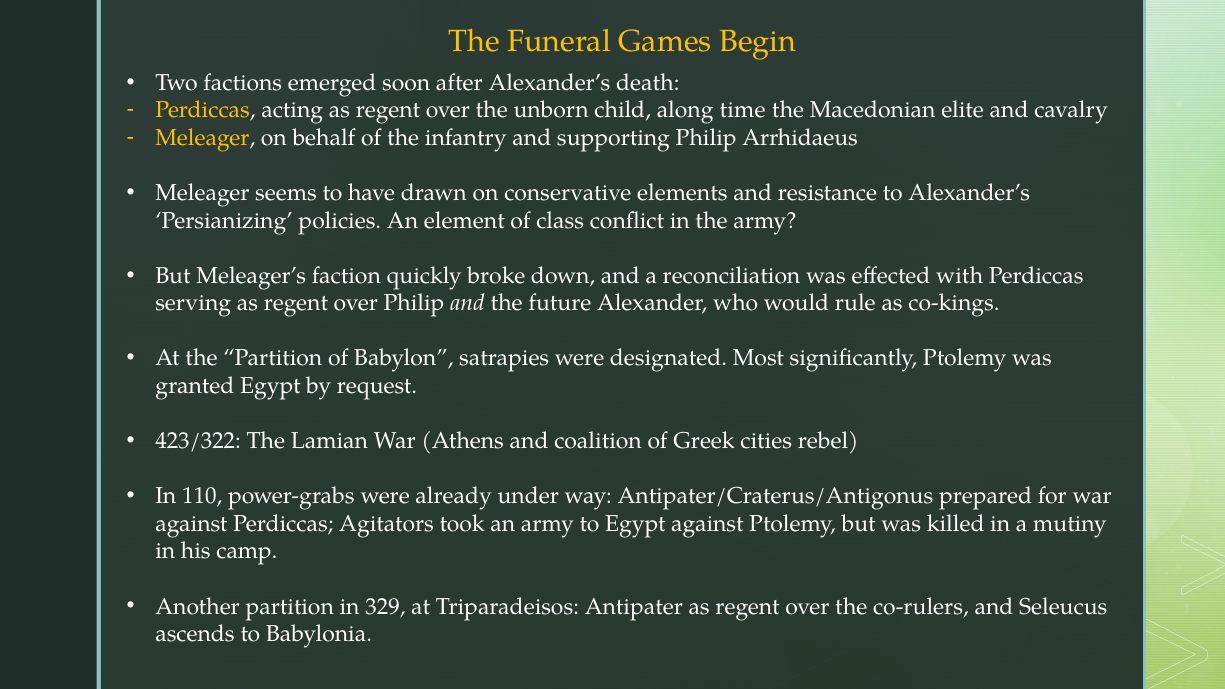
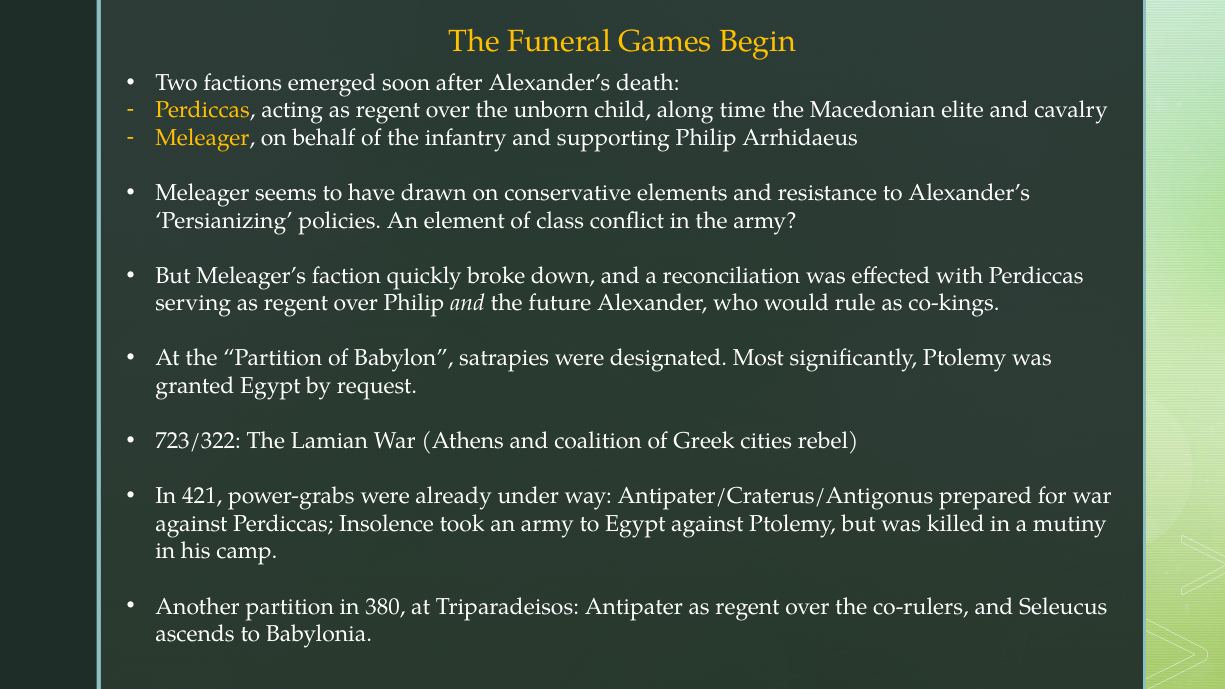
423/322: 423/322 -> 723/322 (198, 441)
110: 110 -> 421 (202, 496)
Agitators: Agitators -> Insolence (387, 524)
329: 329 -> 380 (385, 606)
